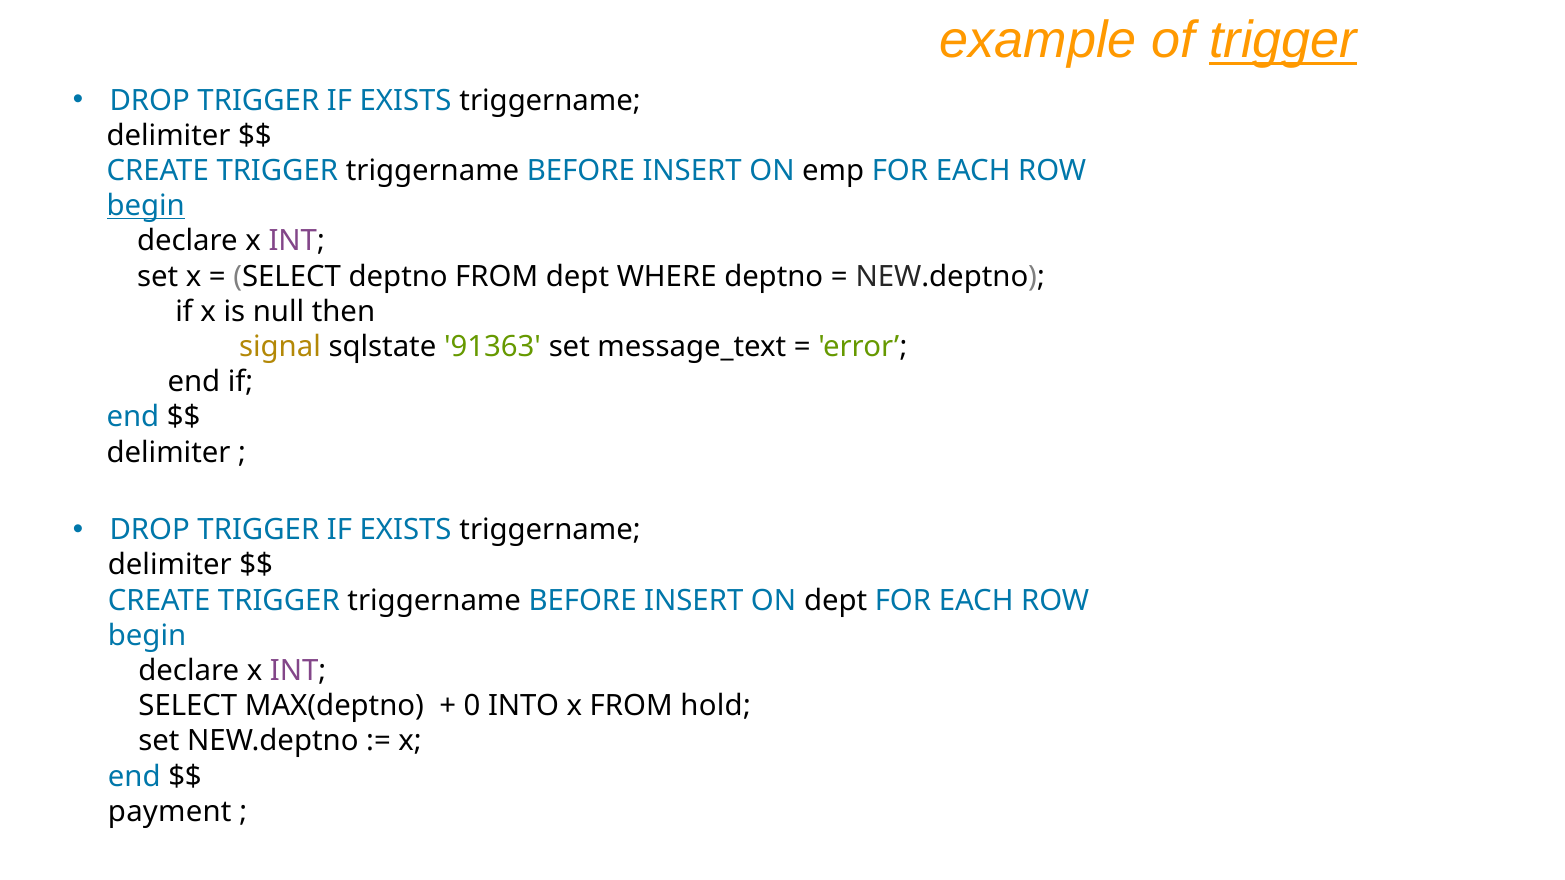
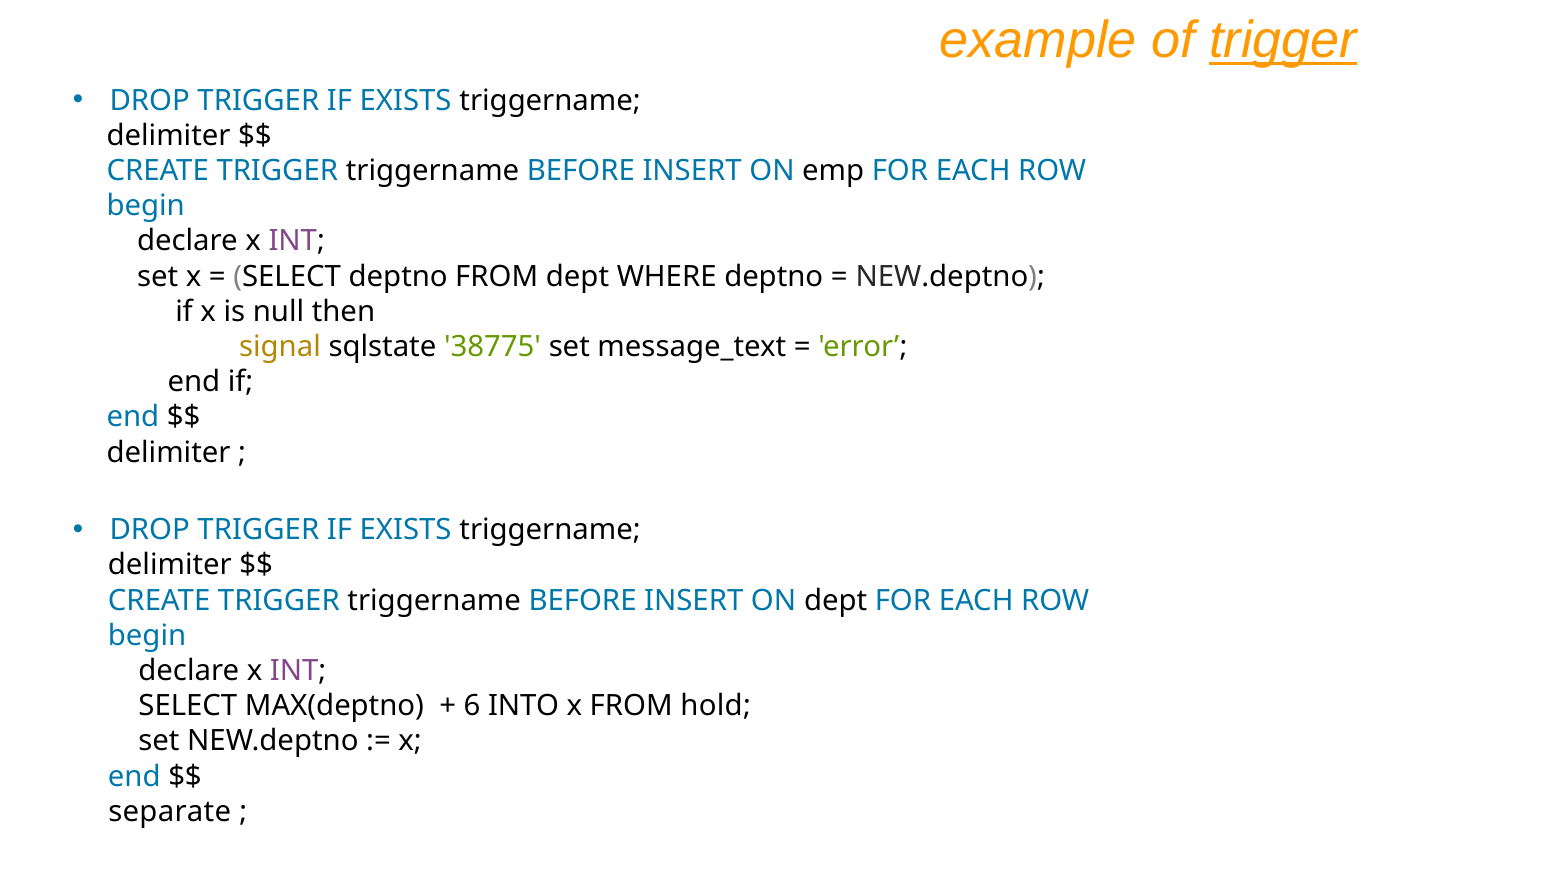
begin underline: present -> none (146, 206)
91363: 91363 -> 38775 (493, 347)
0: 0 -> 6 (472, 706)
payment: payment -> separate (170, 812)
